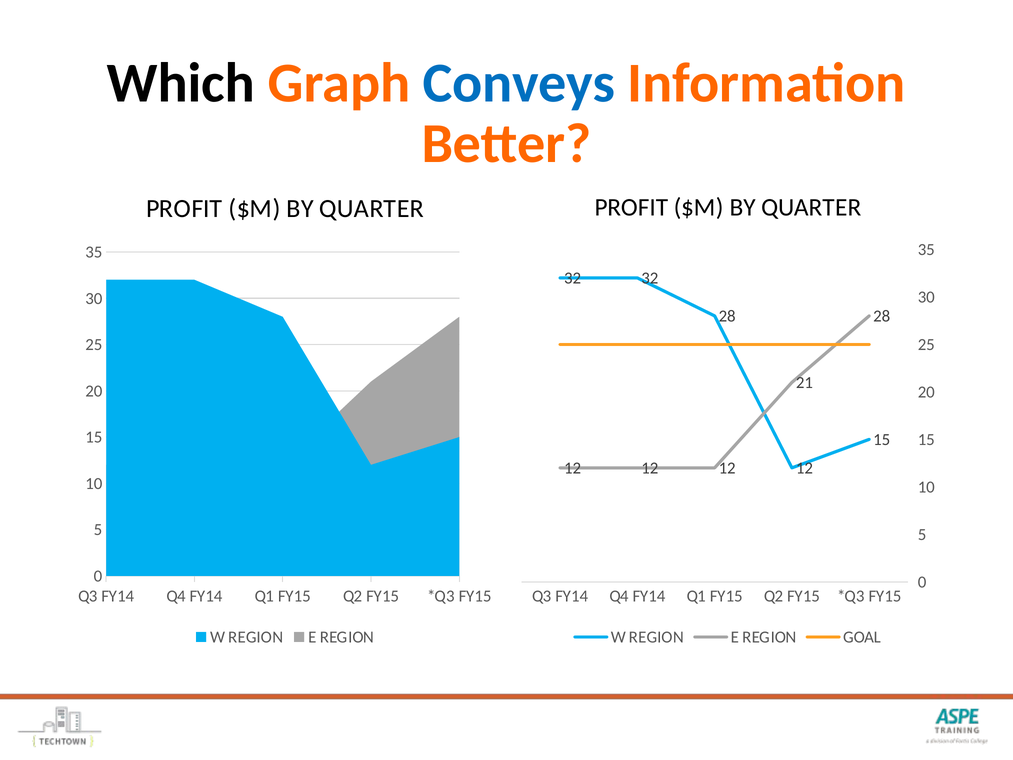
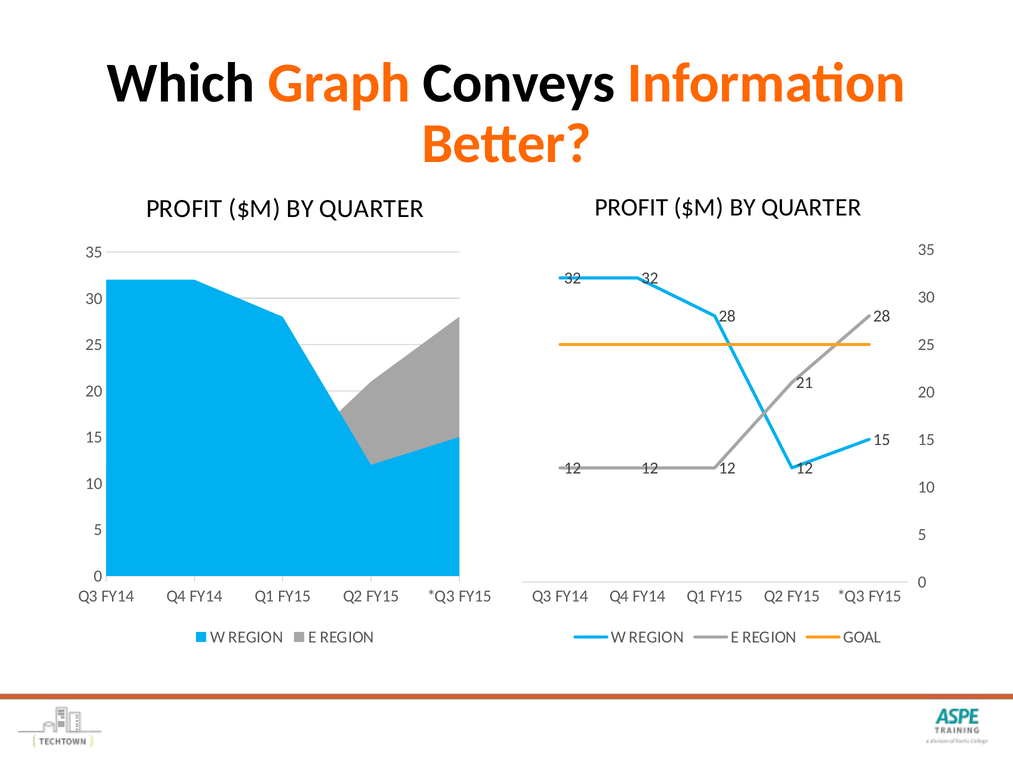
Conveys colour: blue -> black (519, 83)
